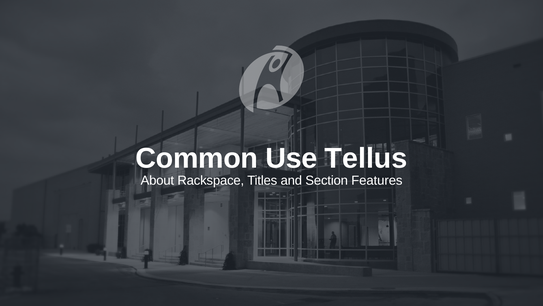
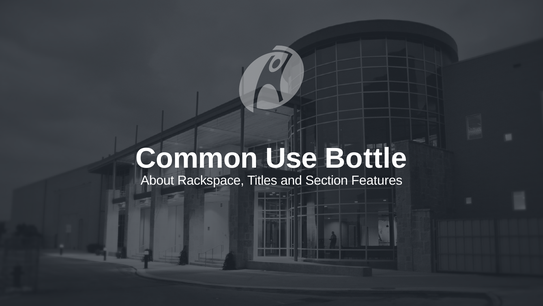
Tellus: Tellus -> Bottle (366, 158)
